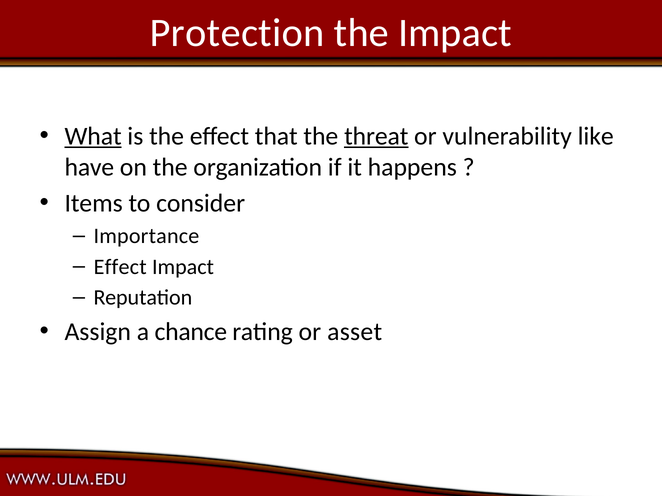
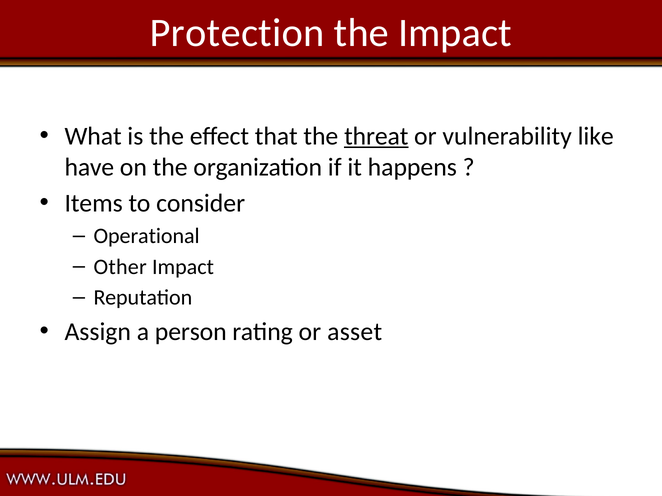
What underline: present -> none (93, 136)
Importance: Importance -> Operational (147, 236)
Effect: Effect -> Other (120, 267)
chance: chance -> person (191, 332)
